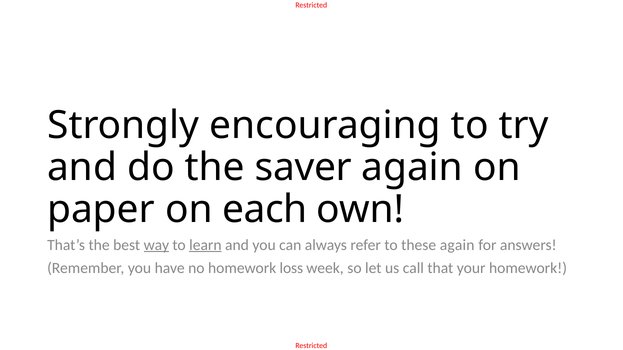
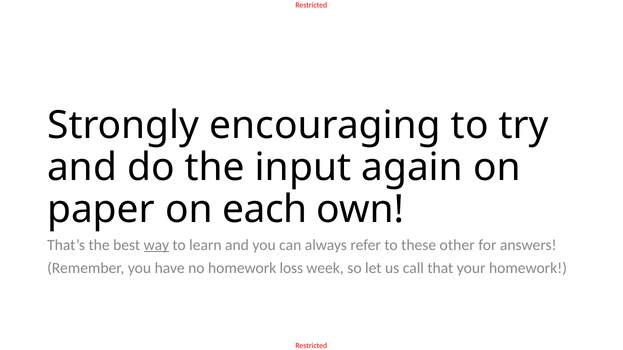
saver: saver -> input (303, 167)
learn underline: present -> none (205, 245)
these again: again -> other (457, 245)
